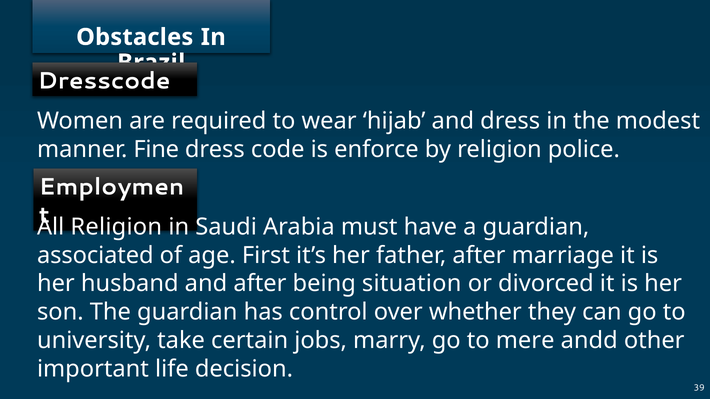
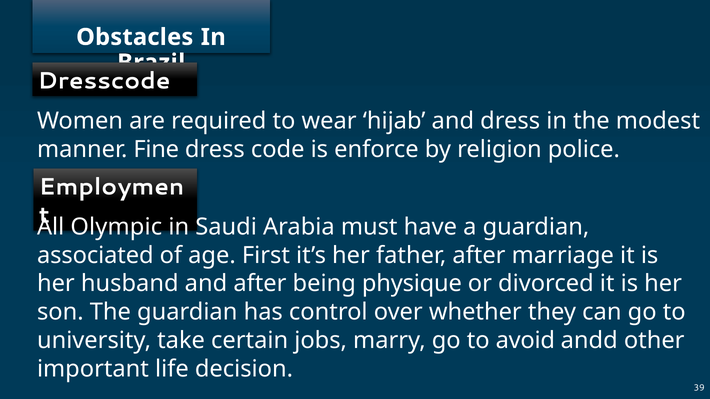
Religion: Religion -> Olympic (116, 227)
situation: situation -> physique (412, 284)
mere: mere -> avoid (525, 341)
